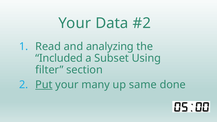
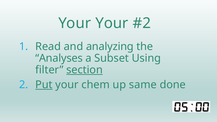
Your Data: Data -> Your (112, 23)
Included: Included -> Analyses (59, 58)
section underline: none -> present (84, 70)
many: many -> chem (96, 85)
